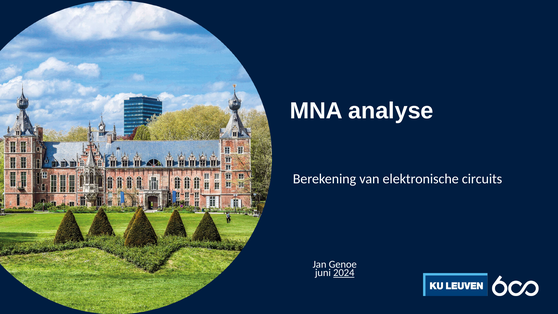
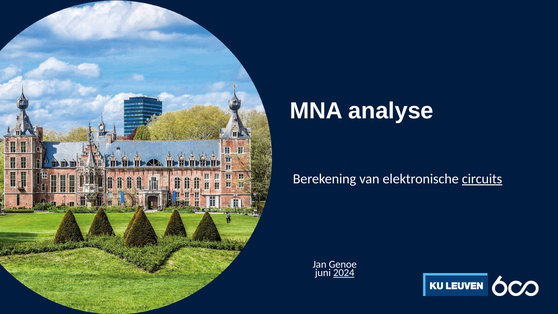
circuits underline: none -> present (482, 179)
